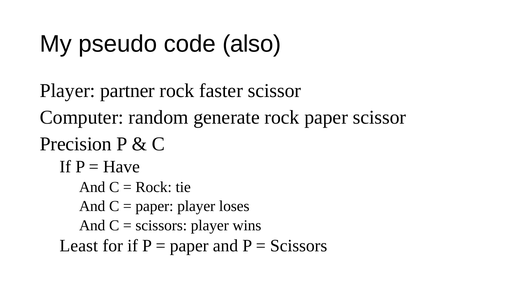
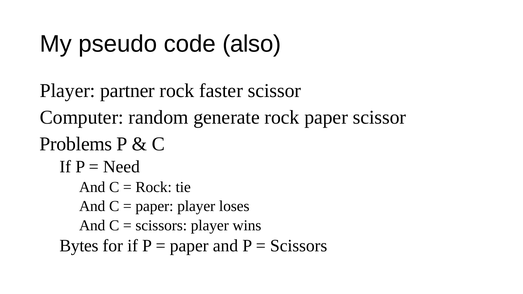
Precision: Precision -> Problems (76, 144)
Have: Have -> Need (121, 167)
Least: Least -> Bytes (79, 246)
